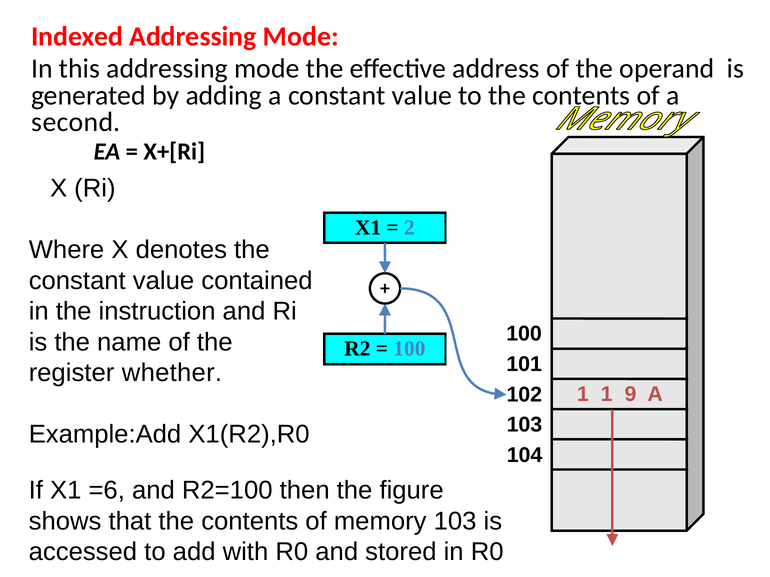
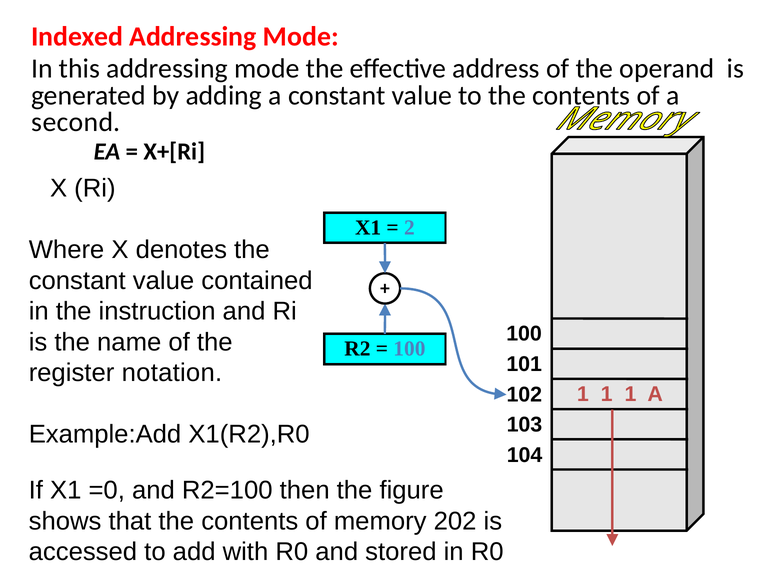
whether: whether -> notation (172, 373)
1 1 9: 9 -> 1 (630, 395)
=6: =6 -> =0 (107, 491)
memory 103: 103 -> 202 (455, 522)
